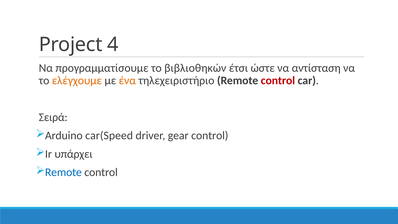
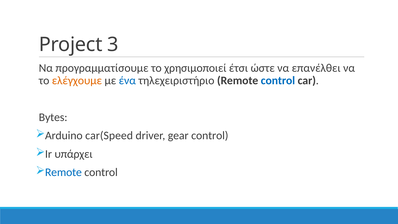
4: 4 -> 3 (113, 45)
βιβλιοθηκών: βιβλιοθηκών -> χρησιμοποιεί (195, 68)
αντίσταση: αντίσταση -> επανέλθει (316, 68)
ένα colour: orange -> blue (127, 80)
control colour: red -> blue (278, 80)
Σειρά: Σειρά -> Bytes (53, 117)
